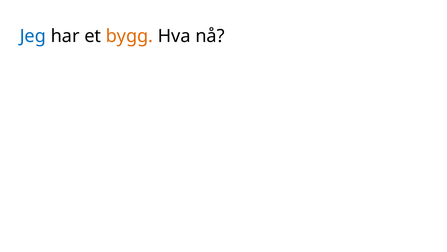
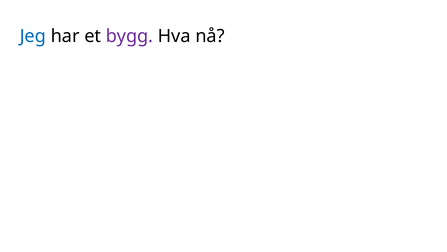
bygg colour: orange -> purple (130, 36)
